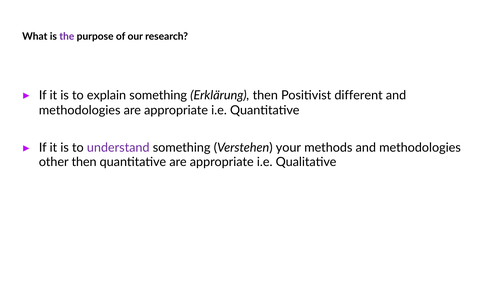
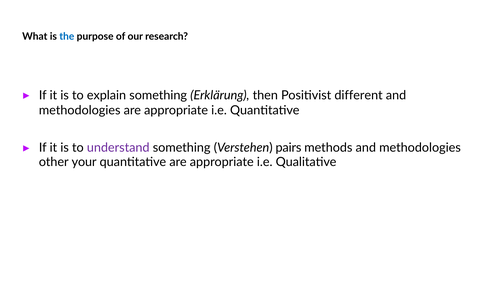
the colour: purple -> blue (67, 36)
your: your -> pairs (288, 147)
other then: then -> your (84, 162)
